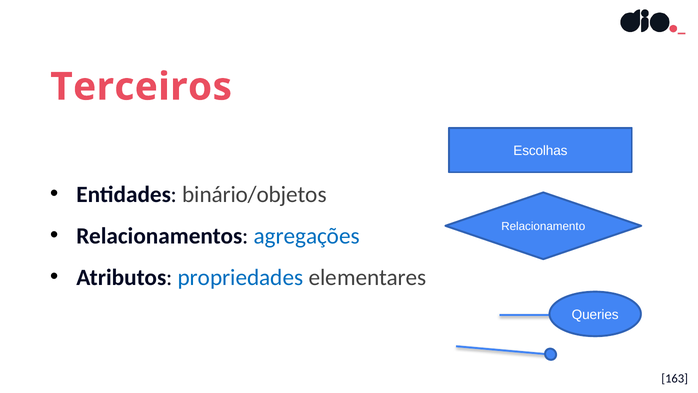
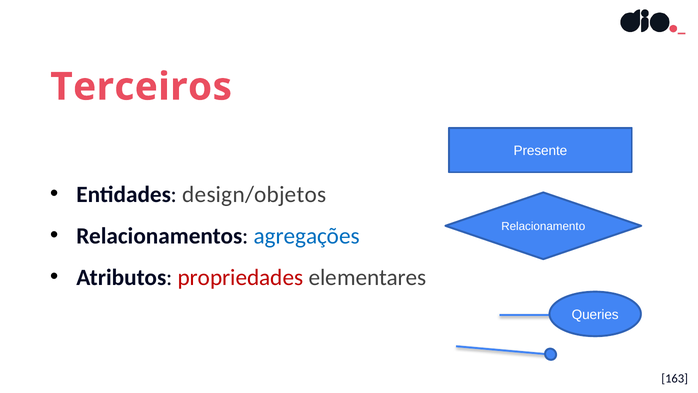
Escolhas: Escolhas -> Presente (540, 151)
binário/objetos: binário/objetos -> design/objetos (254, 194)
propriedades colour: blue -> red (240, 277)
